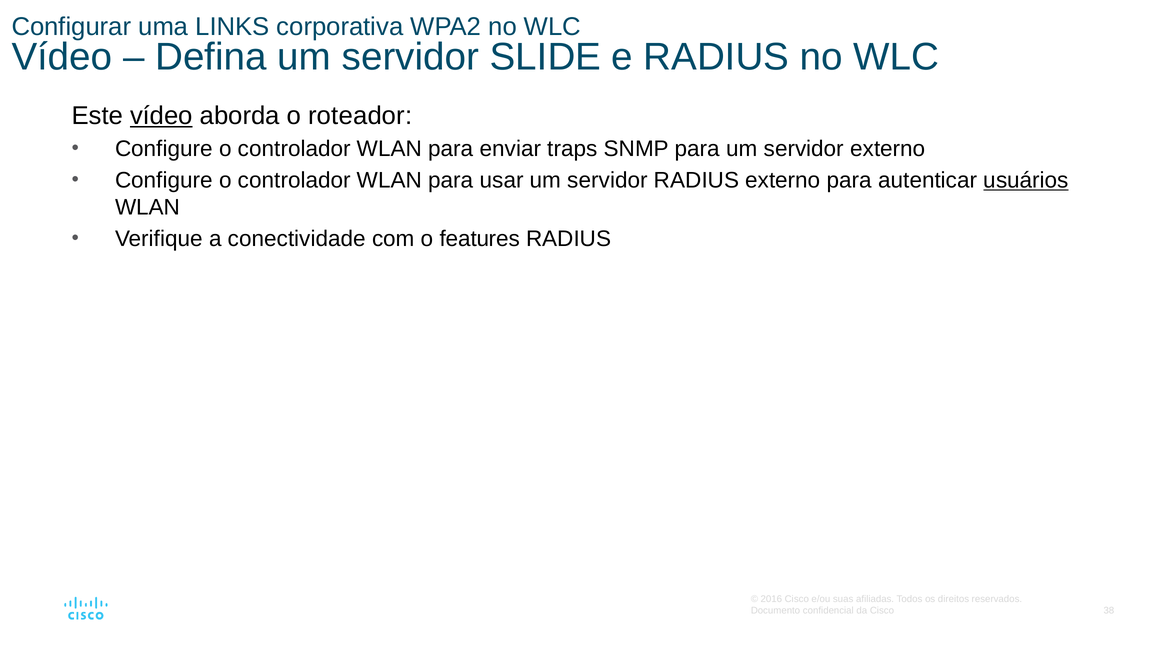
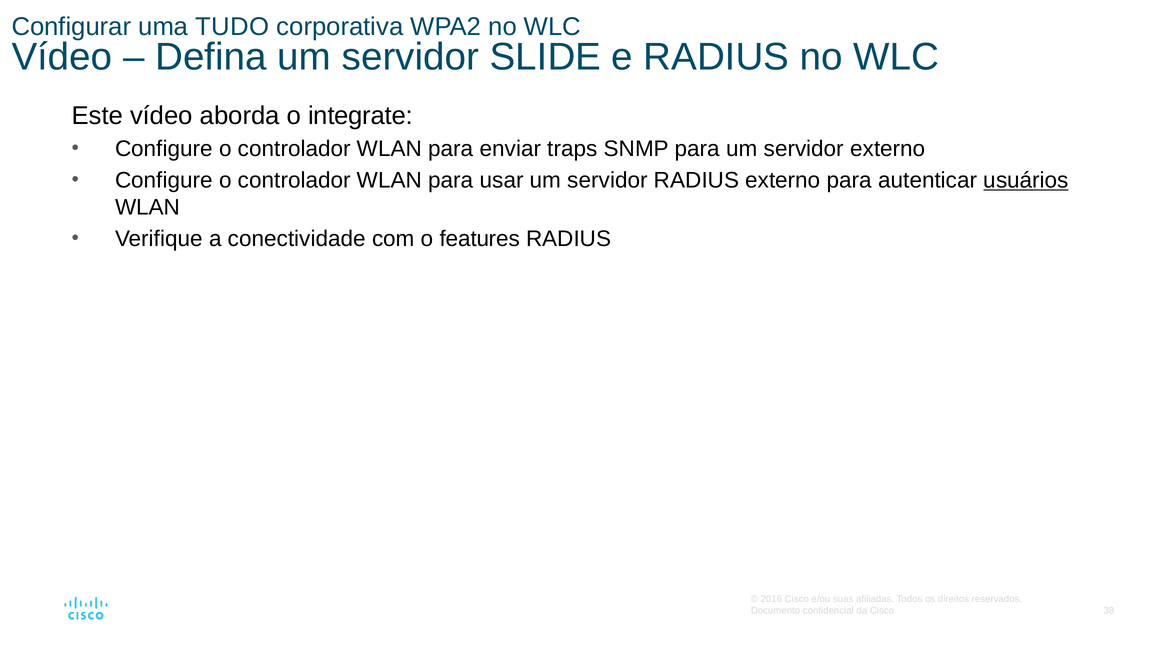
LINKS: LINKS -> TUDO (232, 27)
vídeo underline: present -> none (161, 116)
roteador: roteador -> integrate (360, 116)
